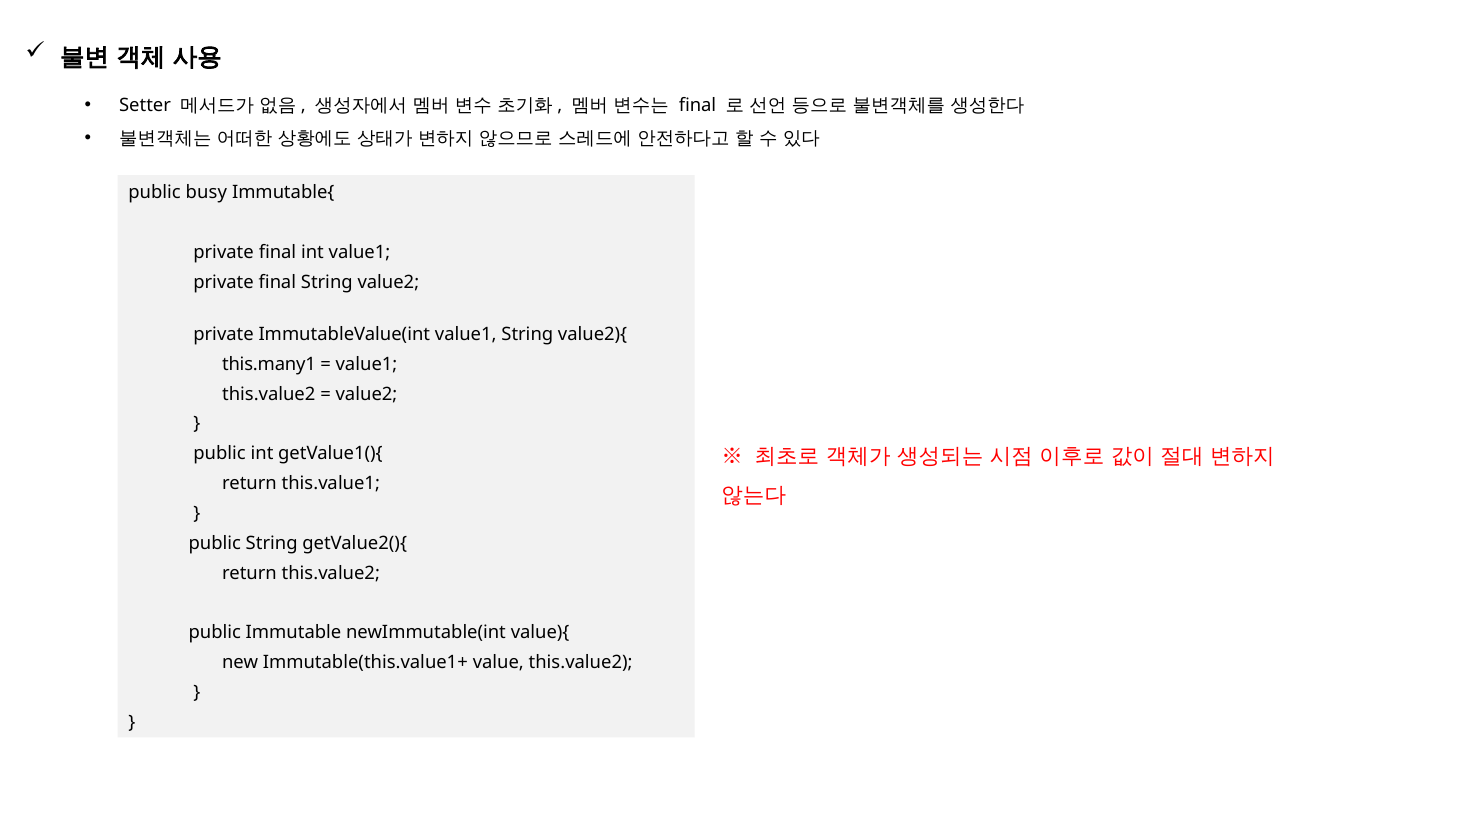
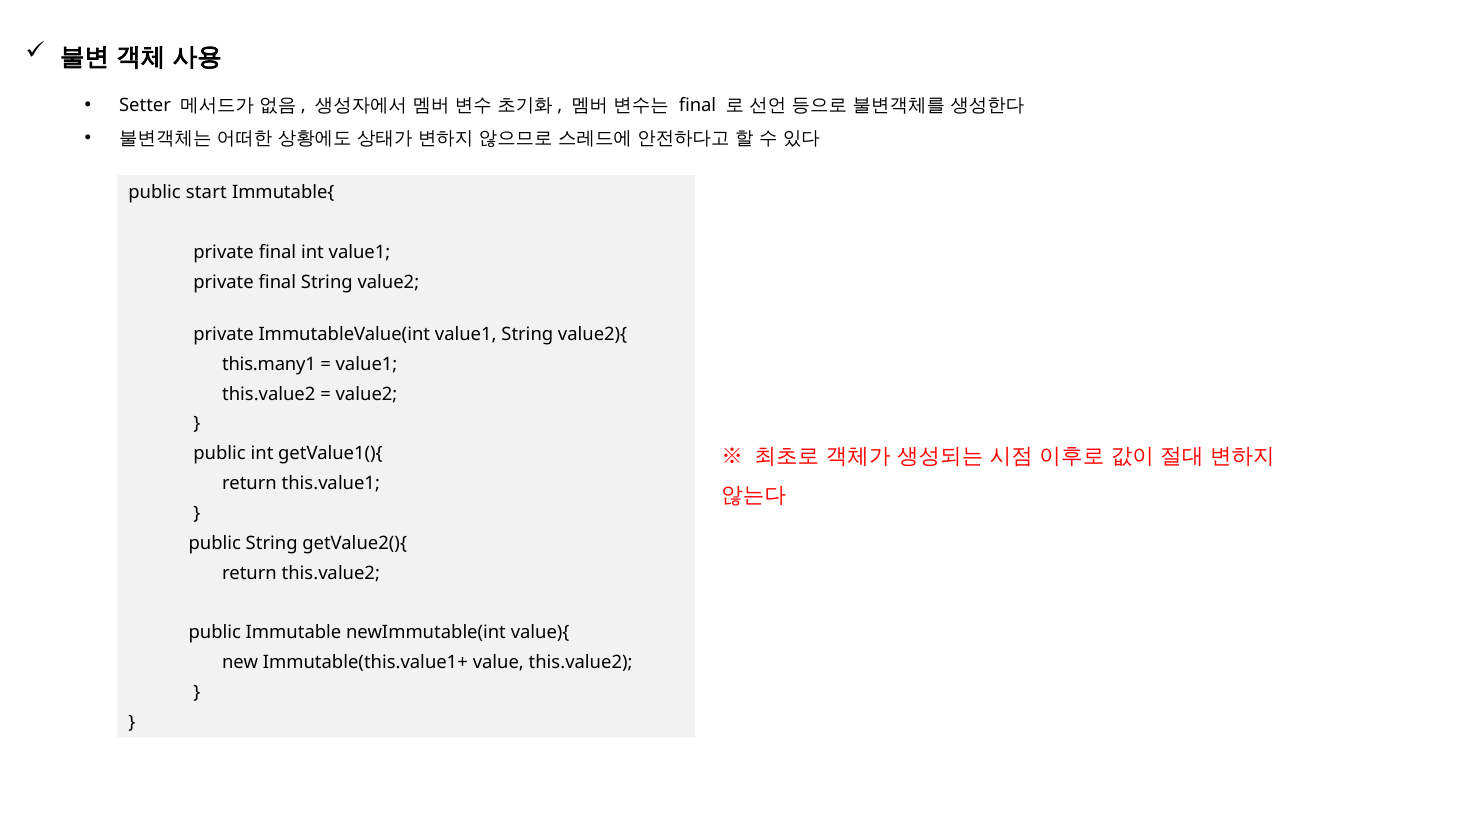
busy: busy -> start (206, 193)
